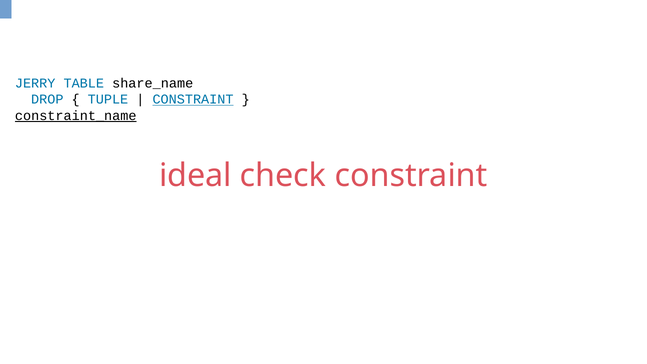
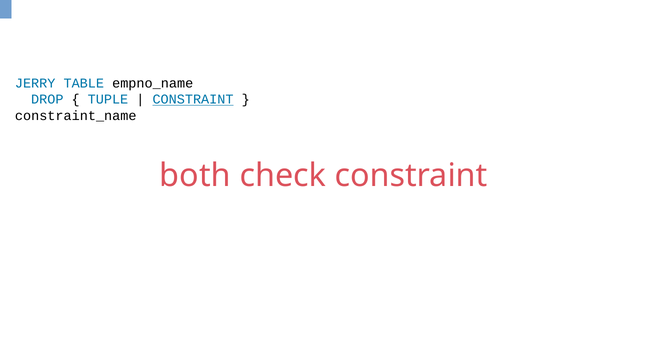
share_name: share_name -> empno_name (153, 83)
constraint_name underline: present -> none (76, 116)
ideal: ideal -> both (195, 175)
